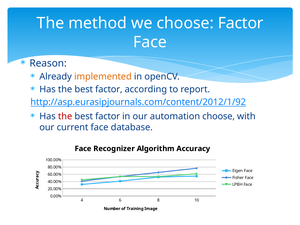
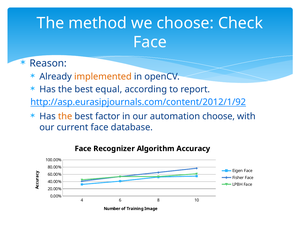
choose Factor: Factor -> Check (241, 23)
factor: factor -> equal (109, 89)
the colour: red -> orange (65, 116)
